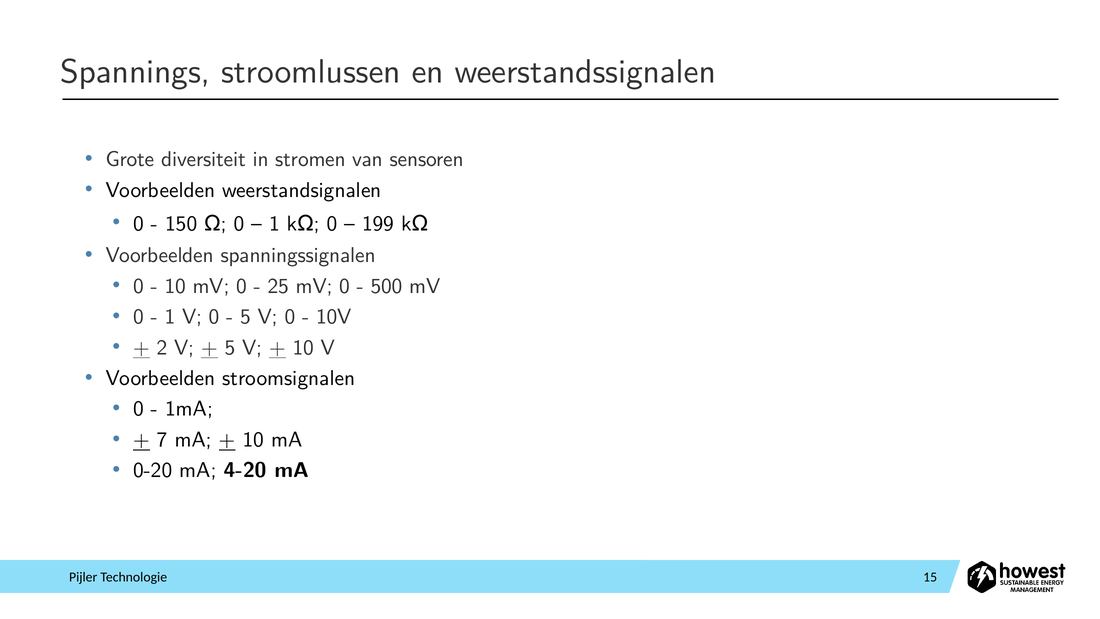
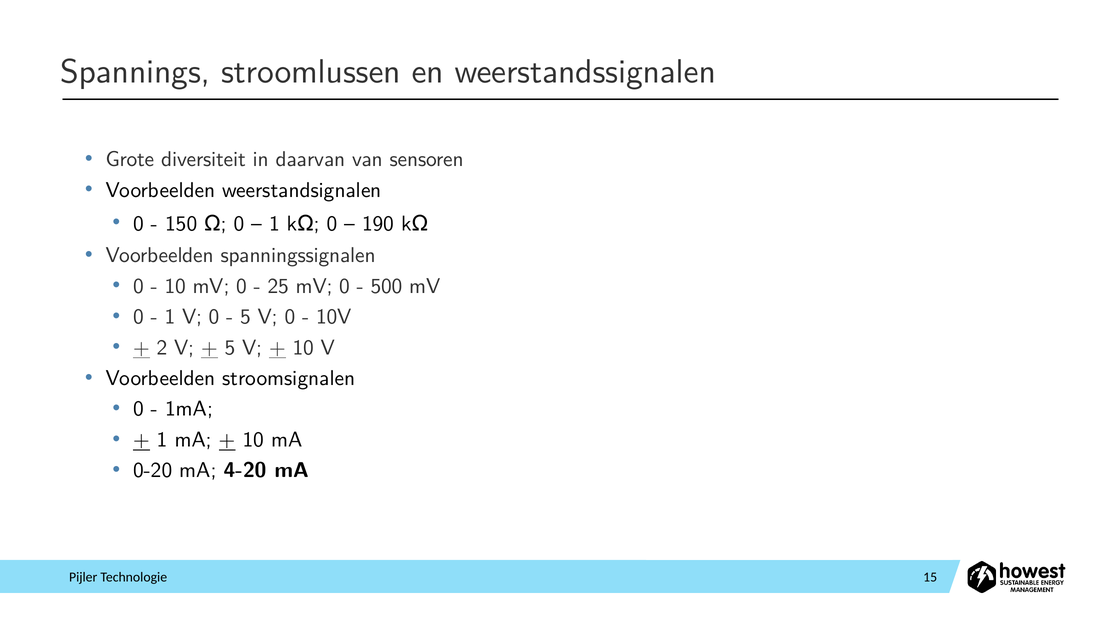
stromen: stromen -> daarvan (310, 159)
199: 199 -> 190 (378, 224)
7: 7 -> 1 (162, 439)
